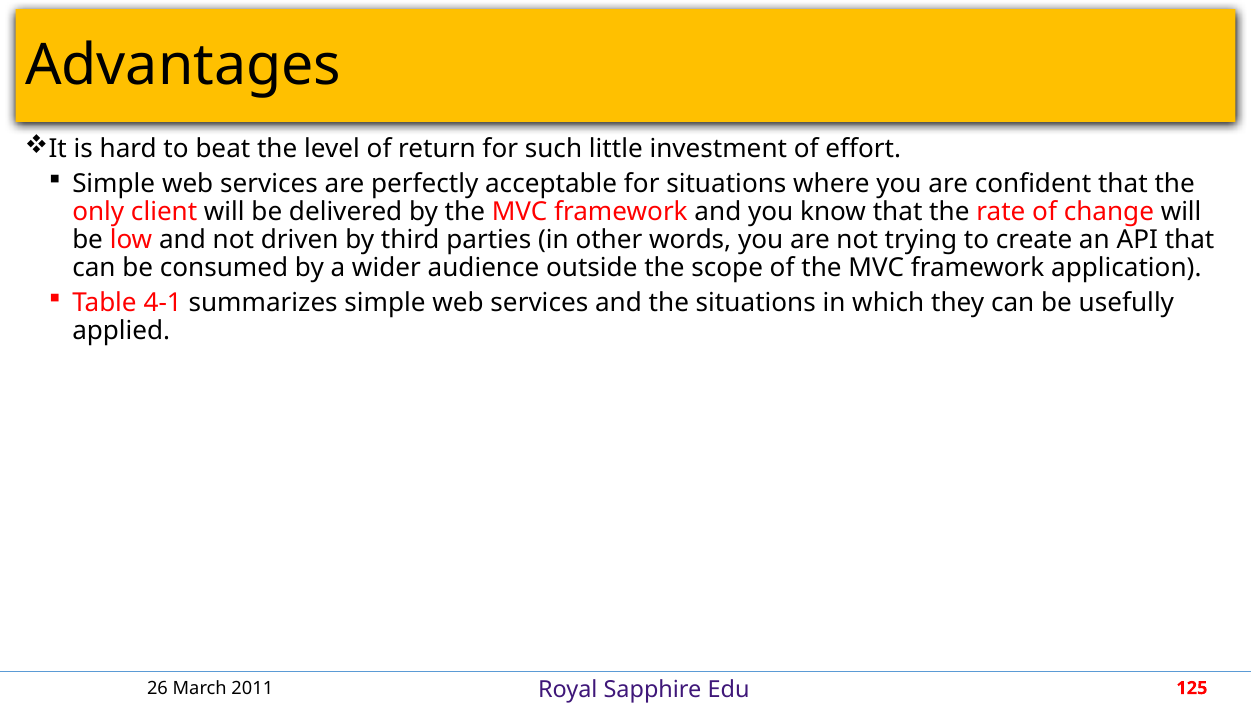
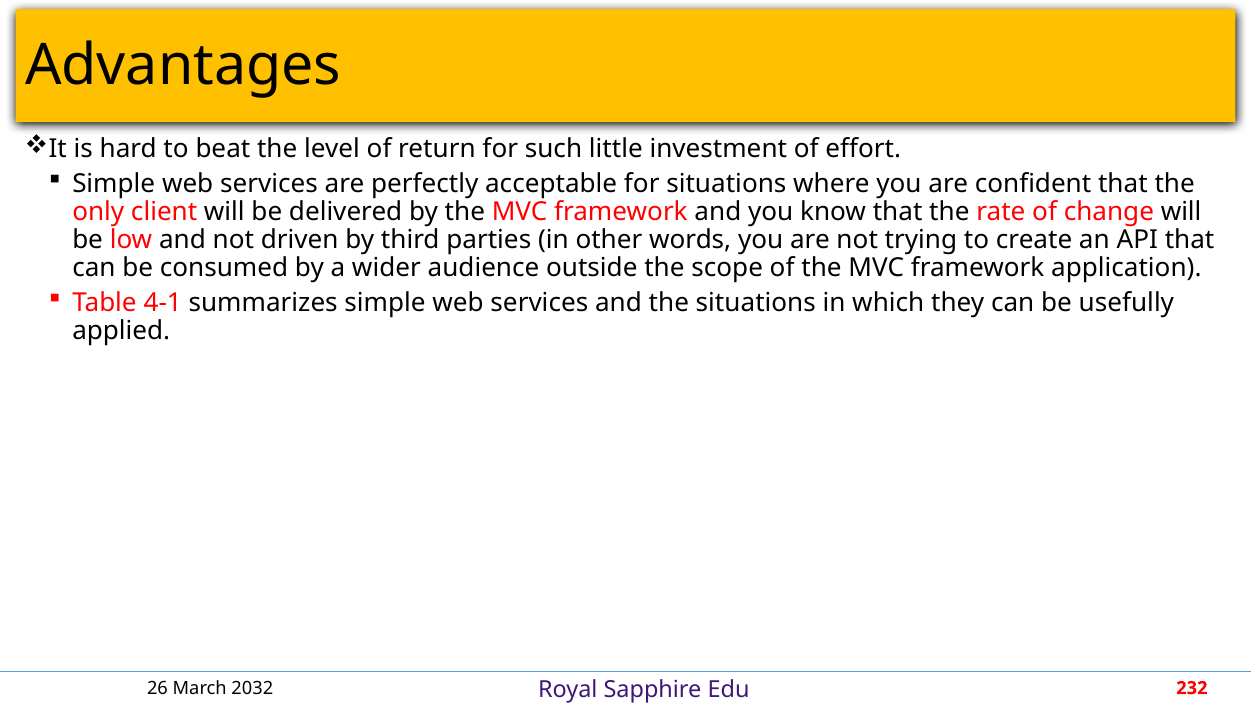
2011: 2011 -> 2032 (252, 688)
125: 125 -> 232 (1192, 688)
